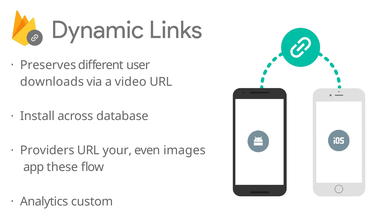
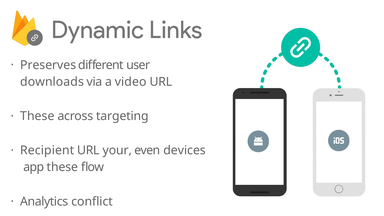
Install: Install -> These (37, 116)
database: database -> targeting (122, 116)
Providers: Providers -> Recipient (47, 150)
images: images -> devices (185, 150)
custom: custom -> conflict (92, 202)
